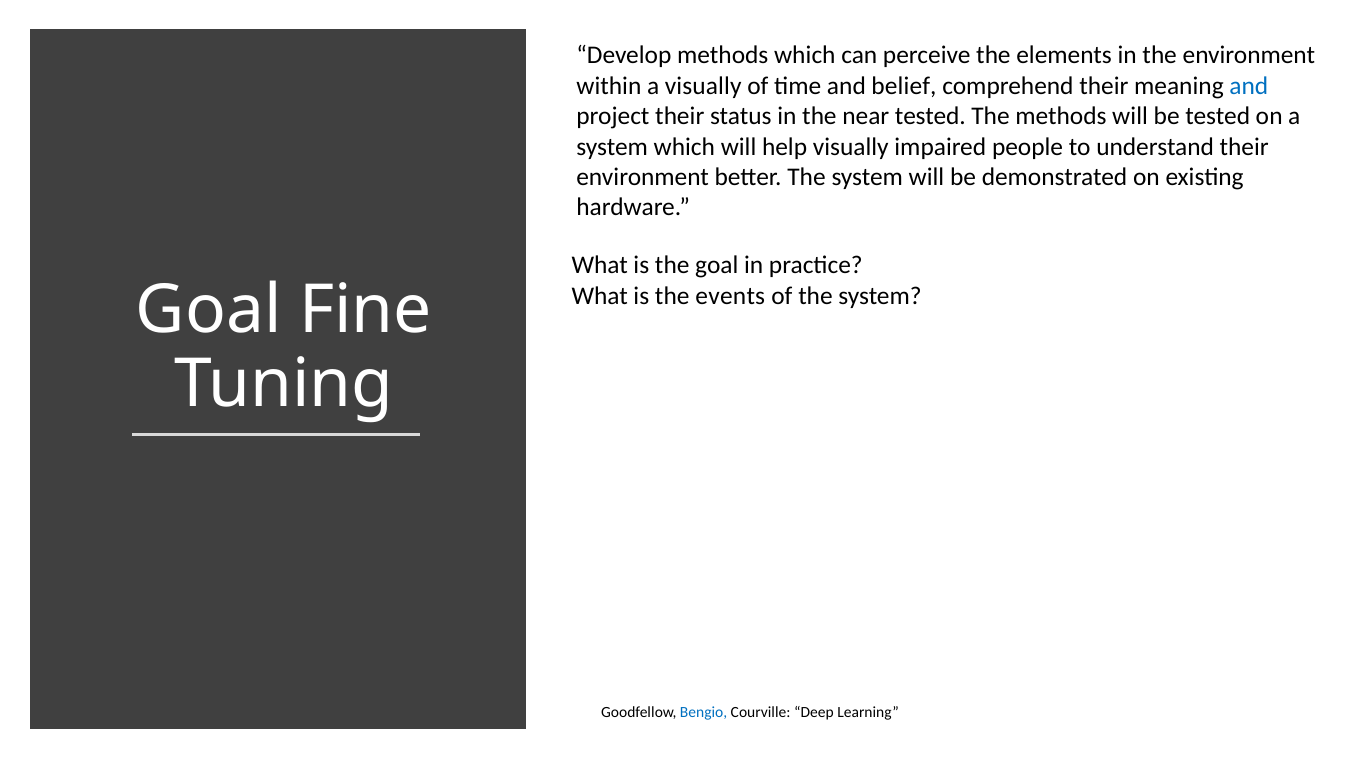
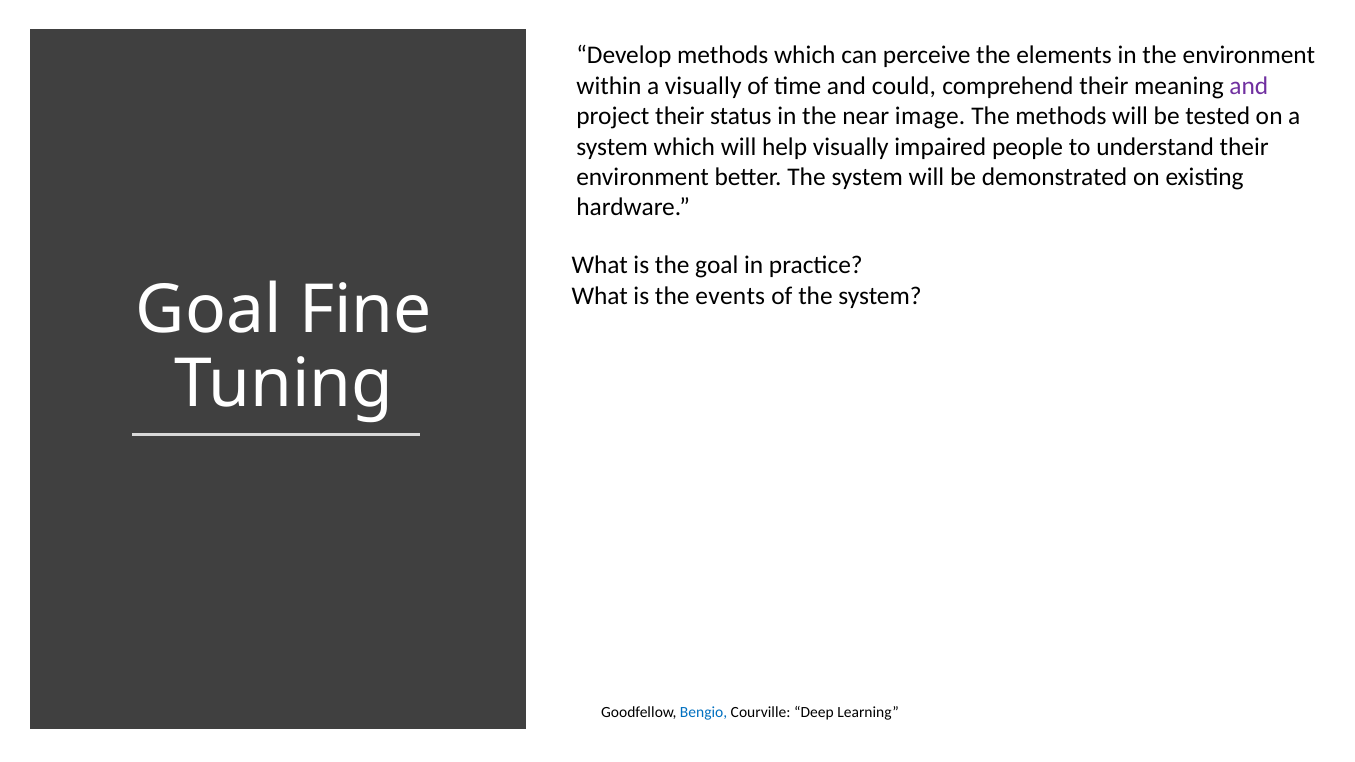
belief: belief -> could (904, 86)
and colour: blue -> purple (1249, 86)
near tested: tested -> image (930, 116)
